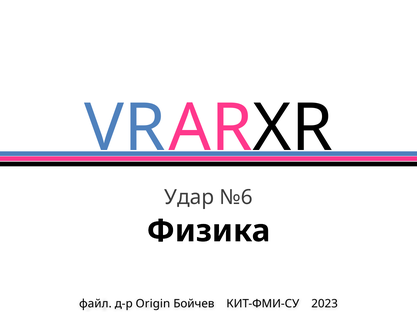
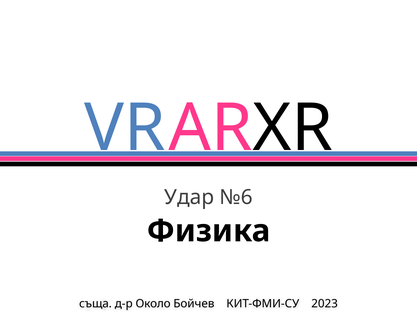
файл: файл -> съща (96, 305)
Origin: Origin -> Около (153, 305)
